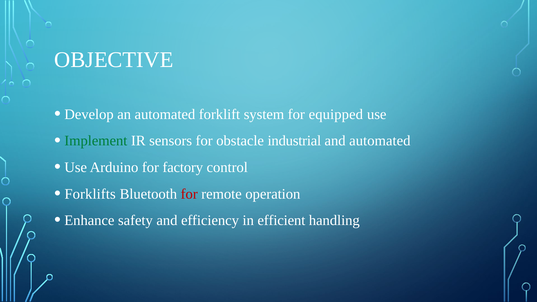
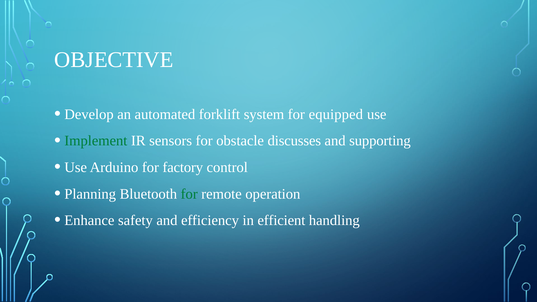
industrial: industrial -> discusses (294, 141)
and automated: automated -> supporting (380, 141)
Forklifts: Forklifts -> Planning (90, 194)
for colour: red -> green (189, 194)
